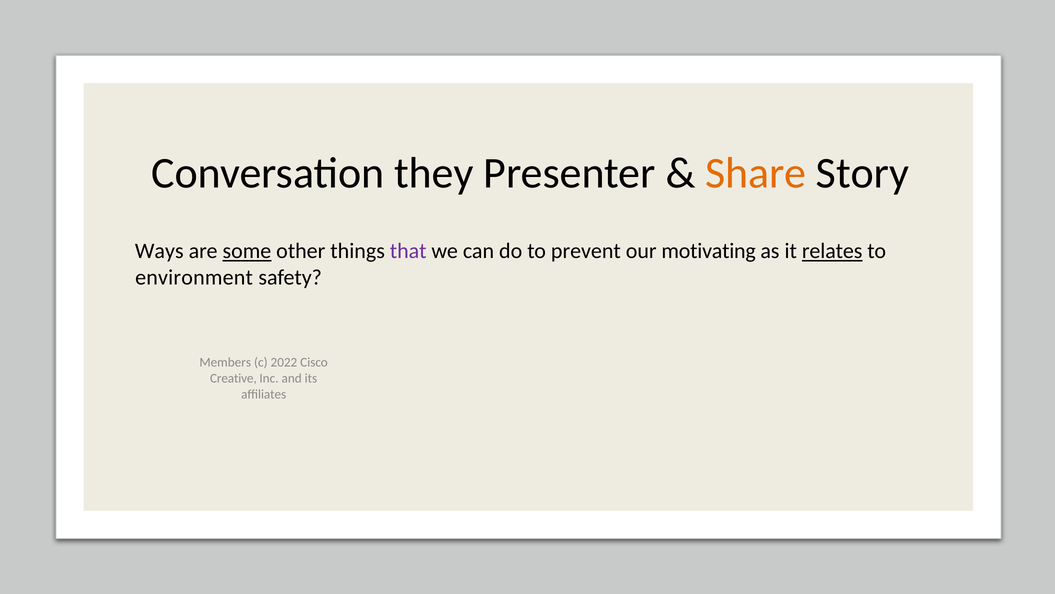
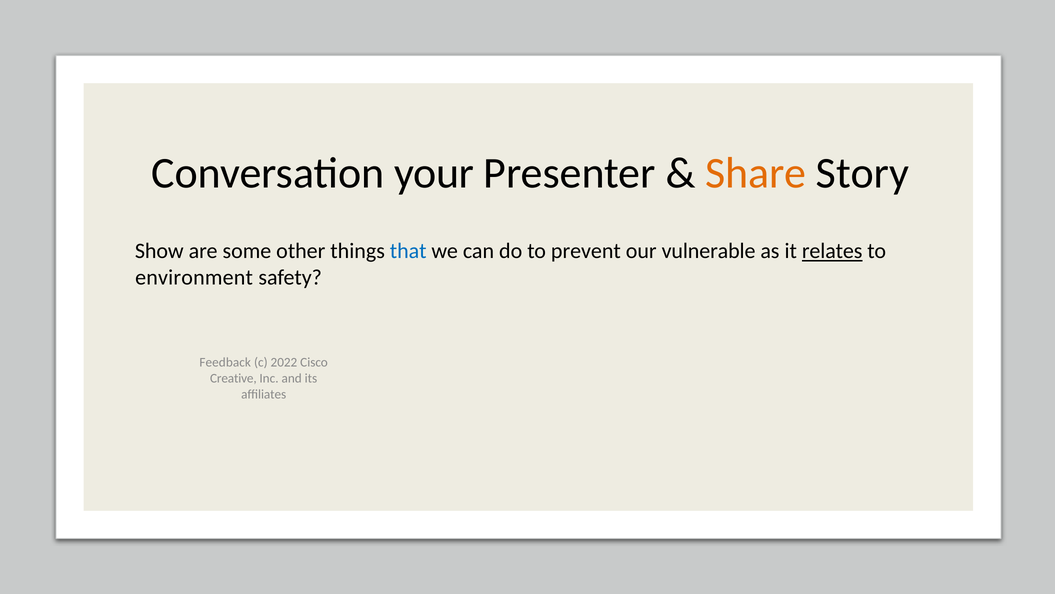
they: they -> your (434, 173)
Ways: Ways -> Show (159, 251)
some underline: present -> none (247, 251)
that colour: purple -> blue (408, 251)
motivating: motivating -> vulnerable (709, 251)
Members: Members -> Feedback (225, 362)
